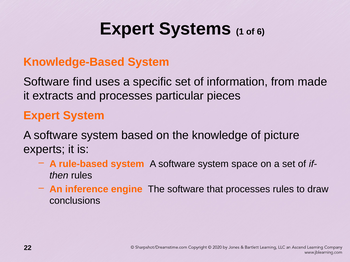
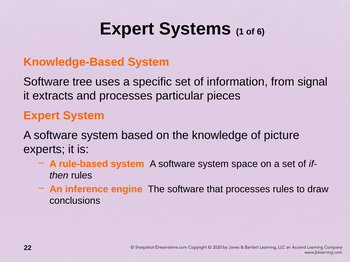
find: find -> tree (82, 82)
made: made -> signal (313, 82)
